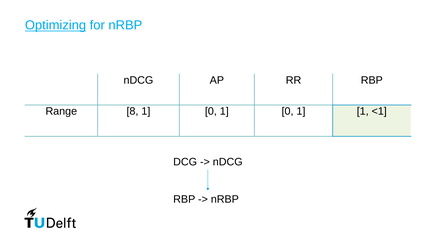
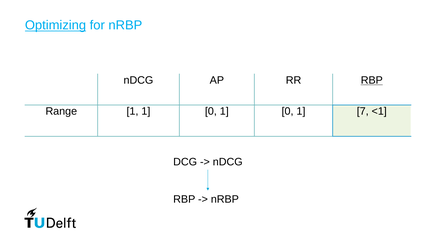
RBP underline: none -> present (372, 80)
Range 8: 8 -> 1 (132, 111)
1 1: 1 -> 7 (363, 111)
